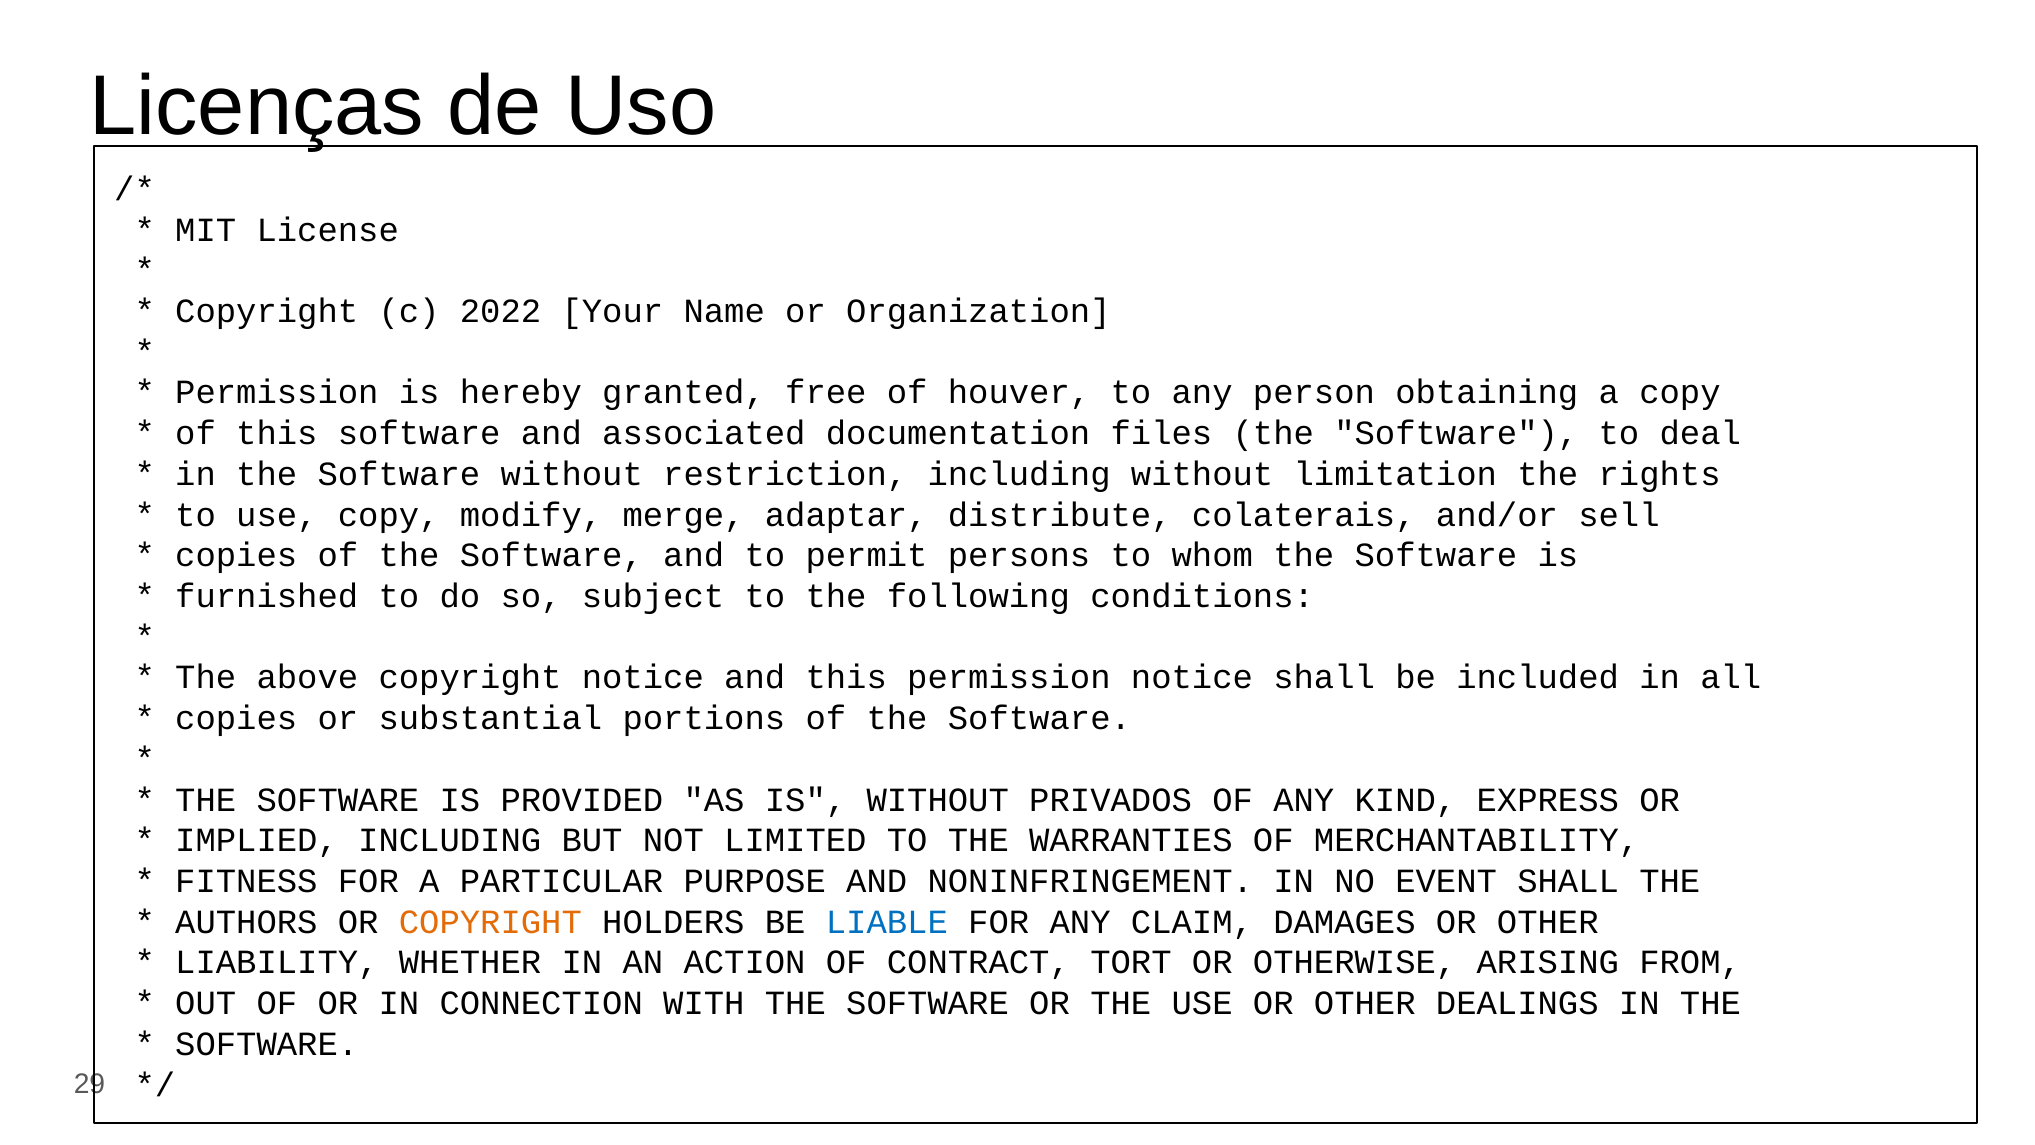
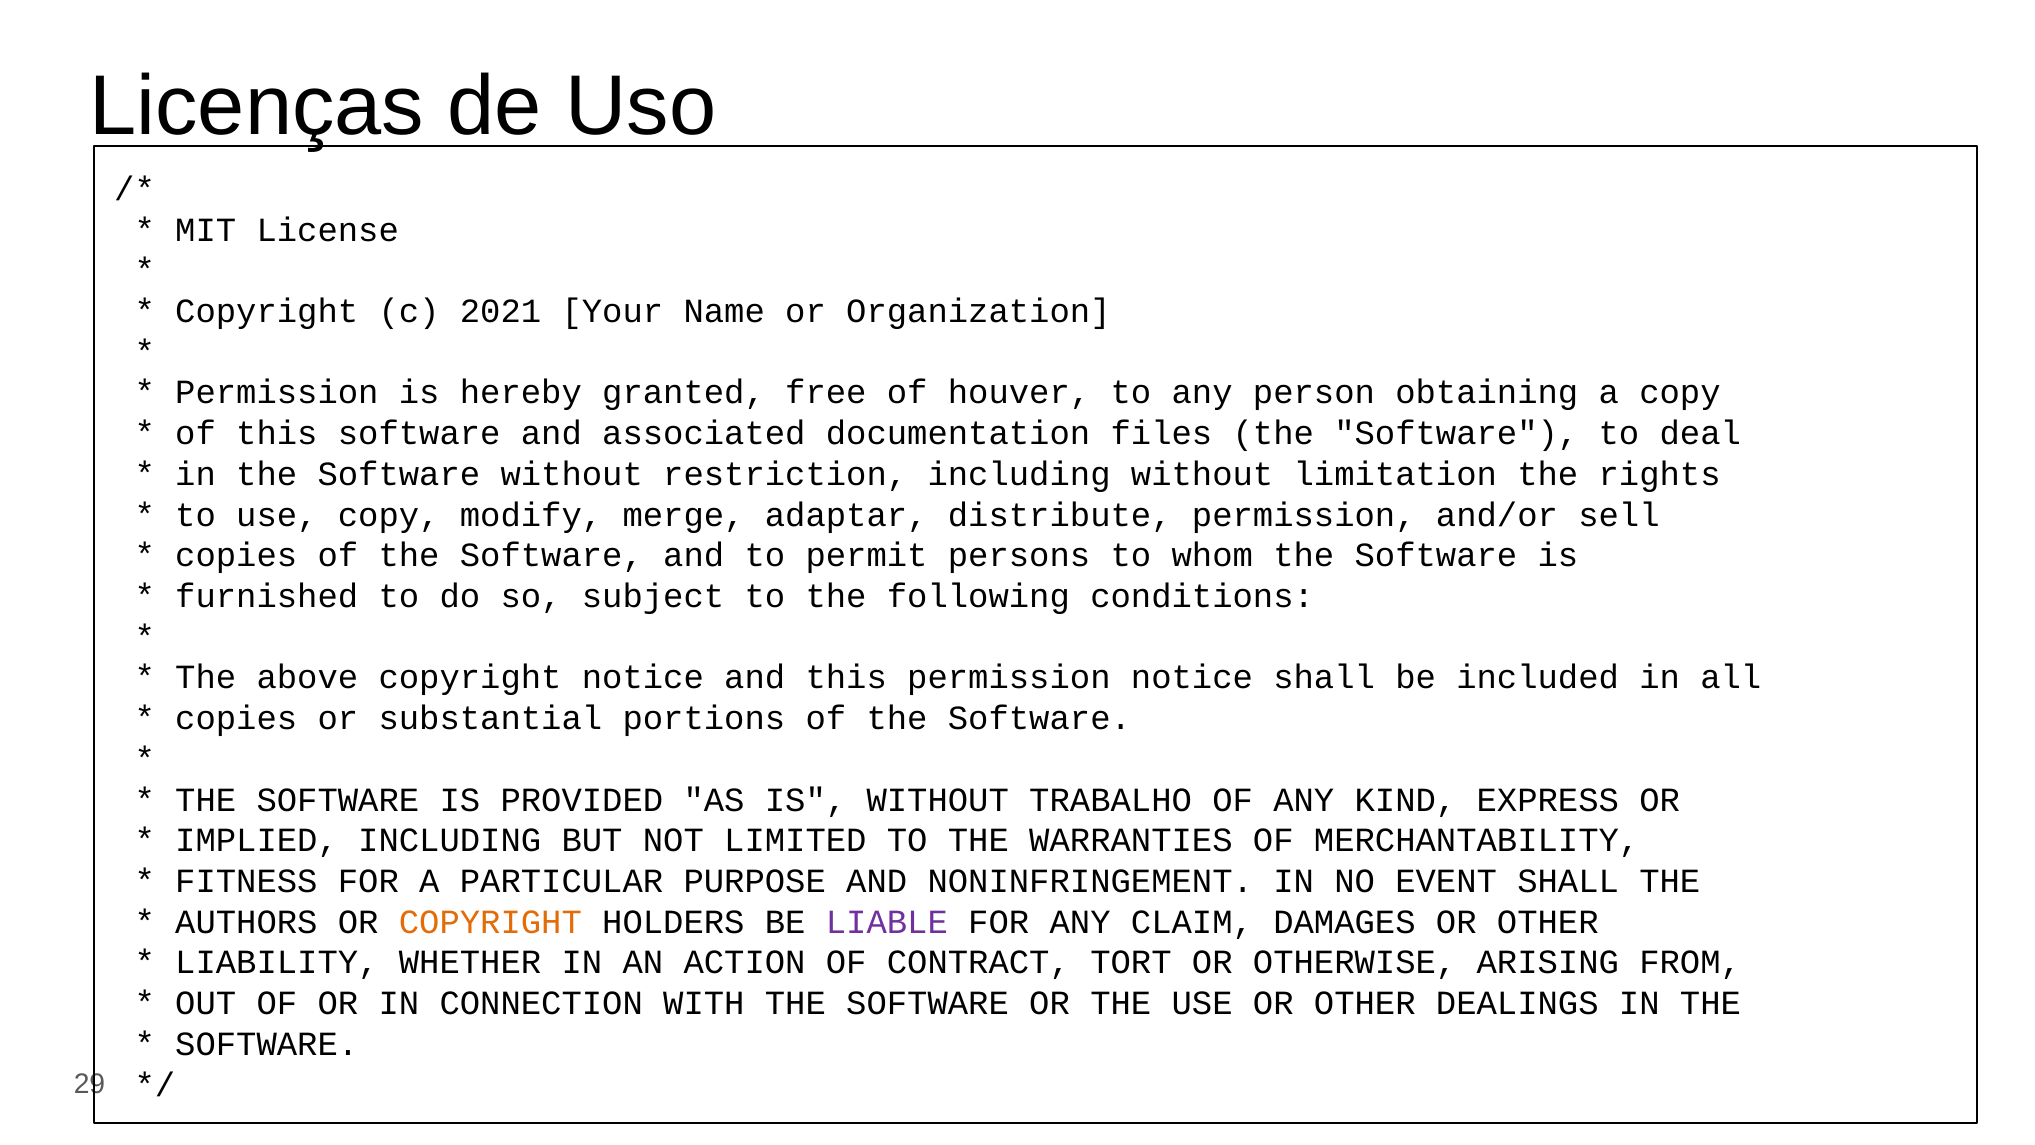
2022: 2022 -> 2021 (501, 311)
distribute colaterais: colaterais -> permission (1304, 515)
PRIVADOS: PRIVADOS -> TRABALHO (1111, 800)
LIABLE colour: blue -> purple (887, 922)
